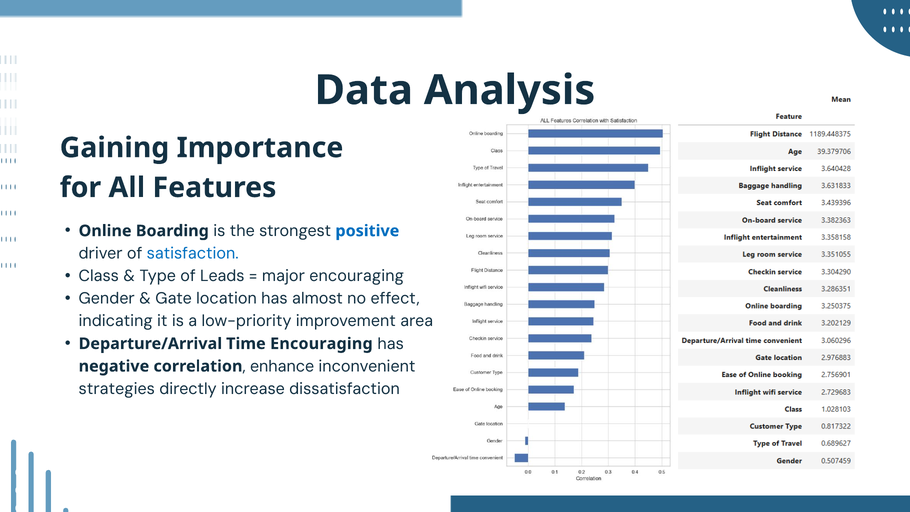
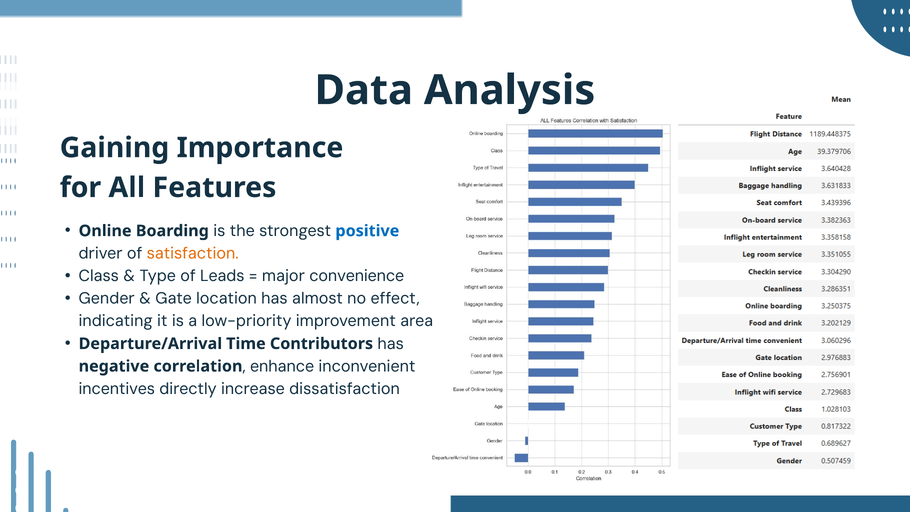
satisfaction colour: blue -> orange (193, 253)
major encouraging: encouraging -> convenience (357, 276)
Time Encouraging: Encouraging -> Contributors (321, 344)
strategies: strategies -> incentives (117, 389)
